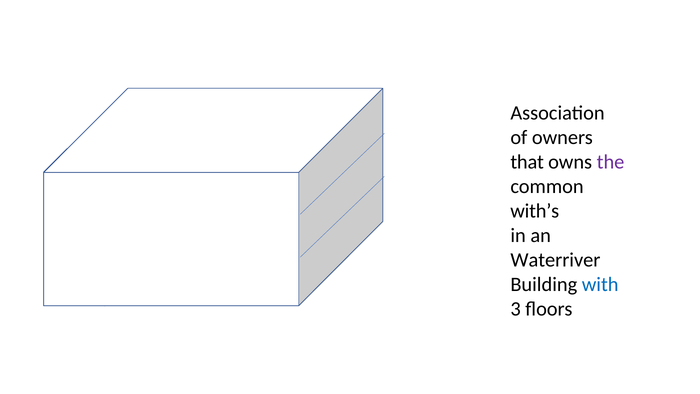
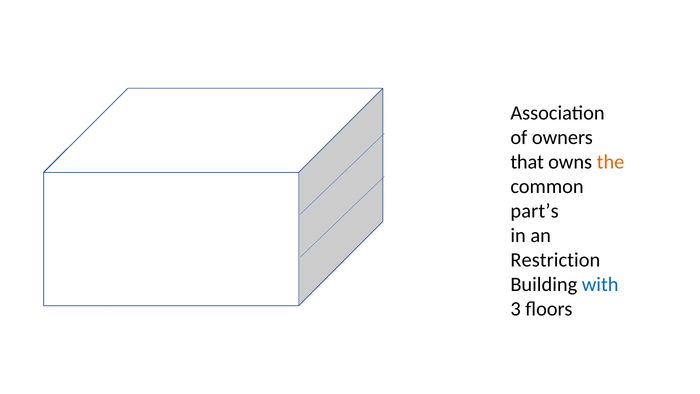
the colour: purple -> orange (611, 162)
with’s: with’s -> part’s (535, 211)
Waterriver: Waterriver -> Restriction (555, 260)
